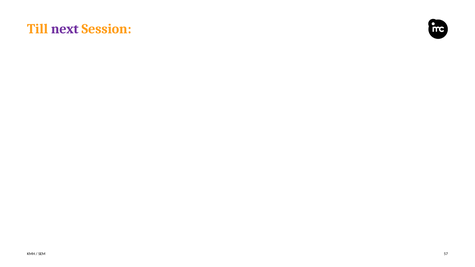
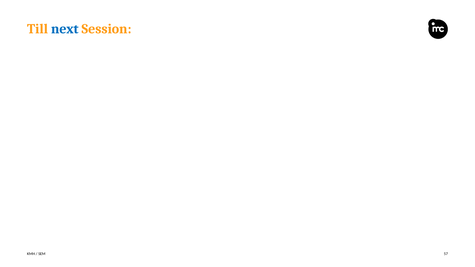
next colour: purple -> blue (65, 29)
